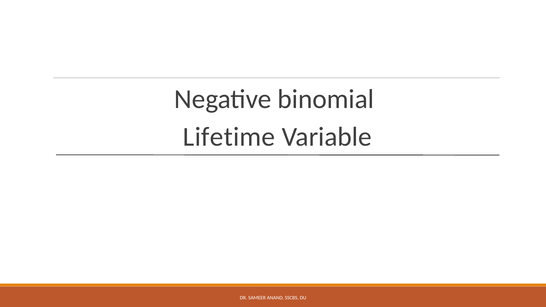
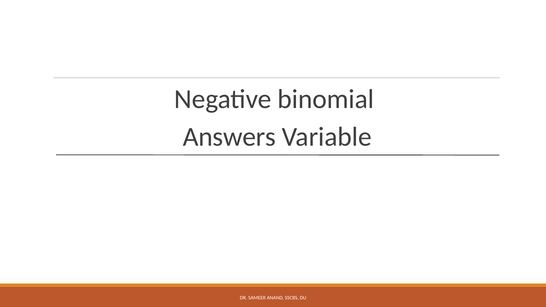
Lifetime: Lifetime -> Answers (229, 137)
